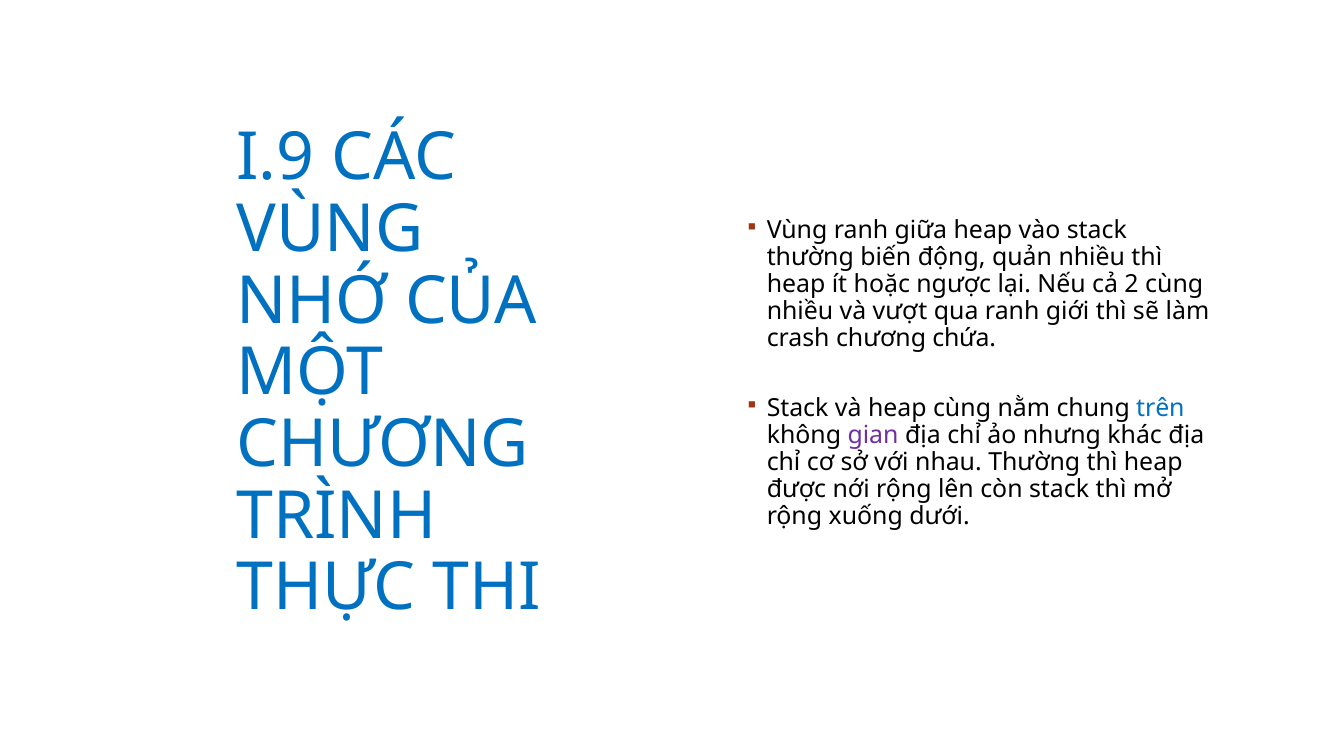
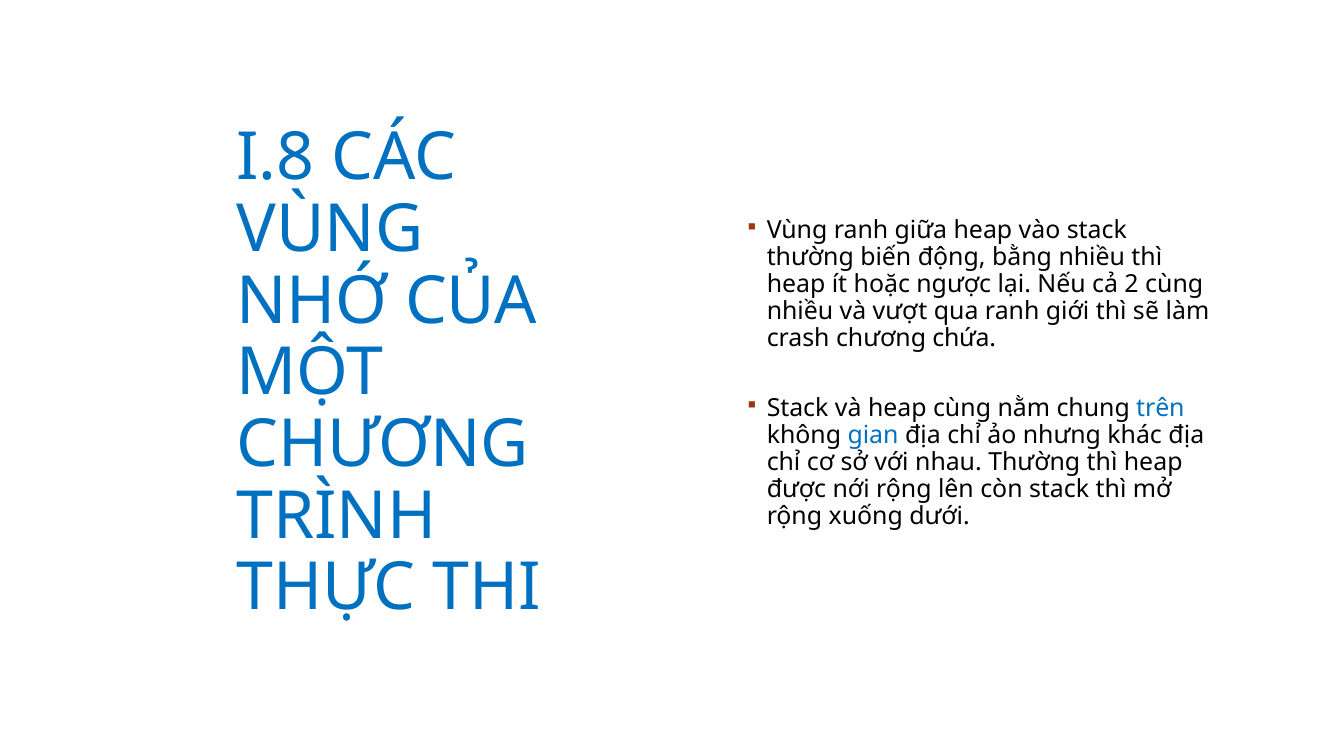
I.9: I.9 -> I.8 (275, 158)
quản: quản -> bằng (1022, 257)
gian colour: purple -> blue (873, 435)
